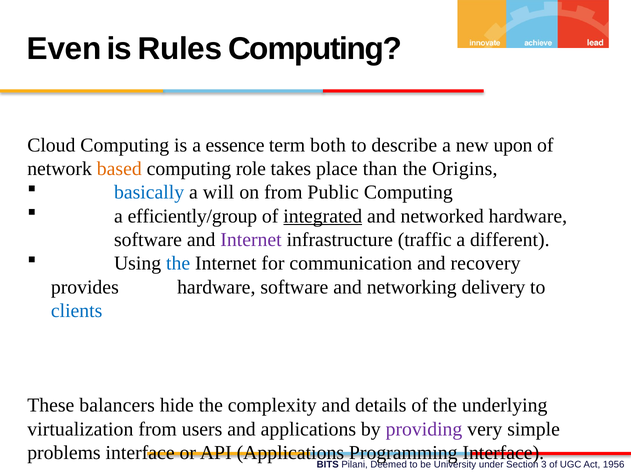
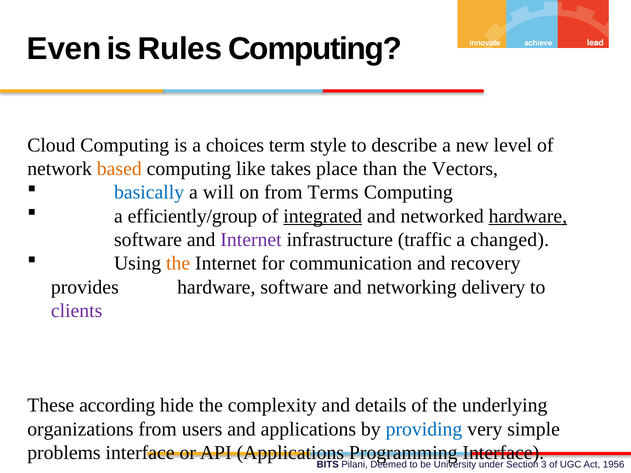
essence: essence -> choices (235, 145)
both: both -> style (328, 145)
upon: upon -> level (513, 145)
role: role -> like (251, 169)
Origins: Origins -> Vectors (465, 169)
Public: Public -> Terms (333, 193)
hardware underline: none -> present (528, 216)
different: different -> changed (510, 240)
the colour: blue -> orange (178, 264)
clients colour: blue -> purple (77, 311)
balancers: balancers -> according (117, 406)
virtualization: virtualization -> organizations (80, 429)
providing colour: purple -> blue (424, 429)
